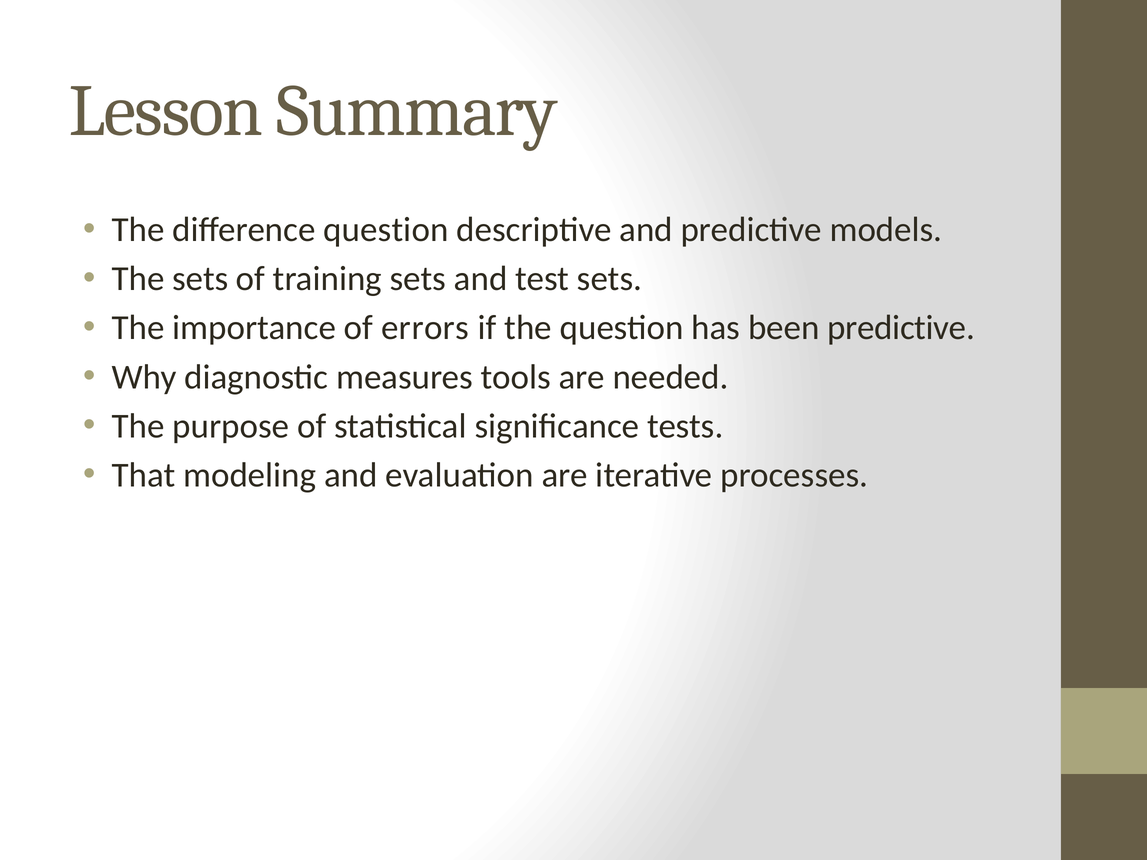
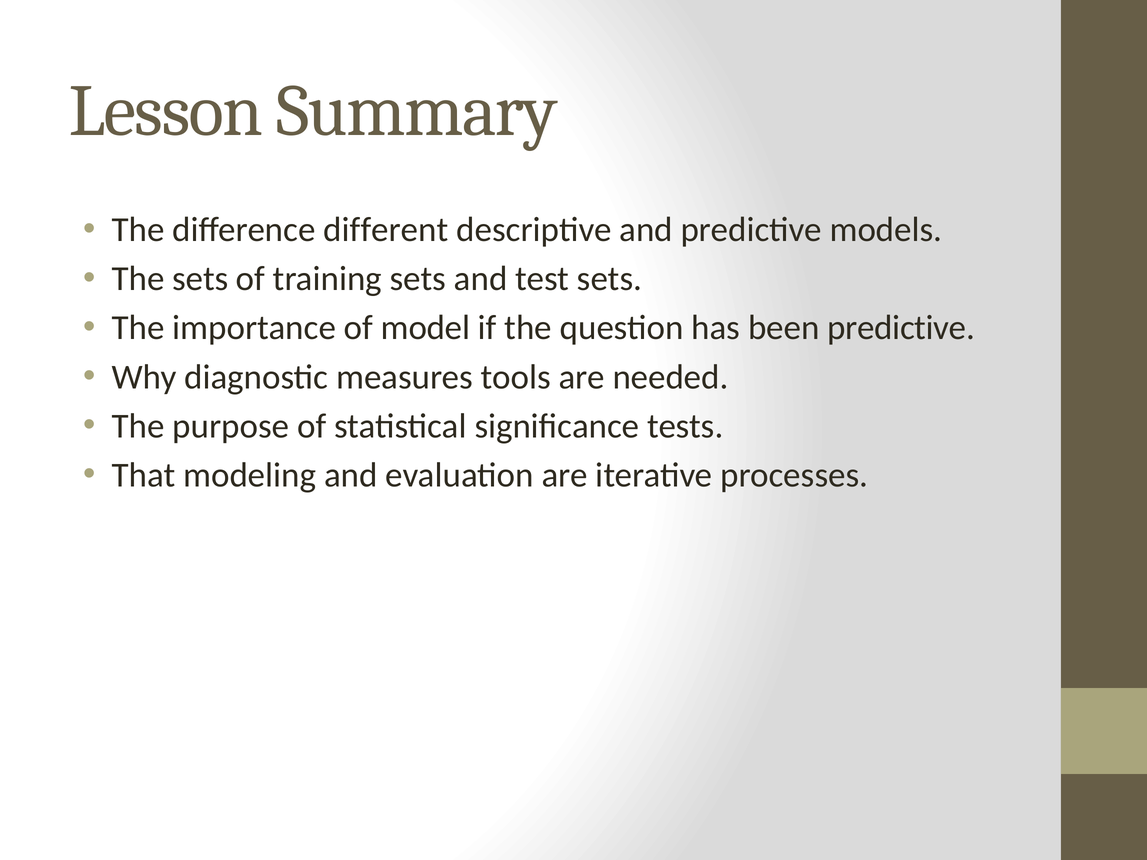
difference question: question -> different (386, 230)
errors: errors -> model (425, 328)
